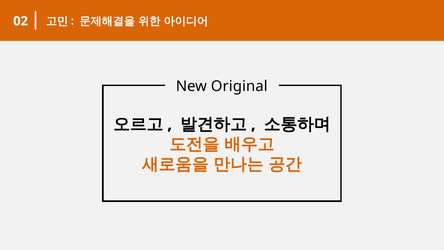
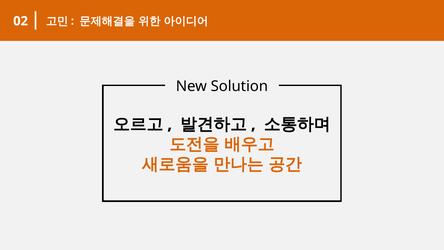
Original: Original -> Solution (239, 86)
